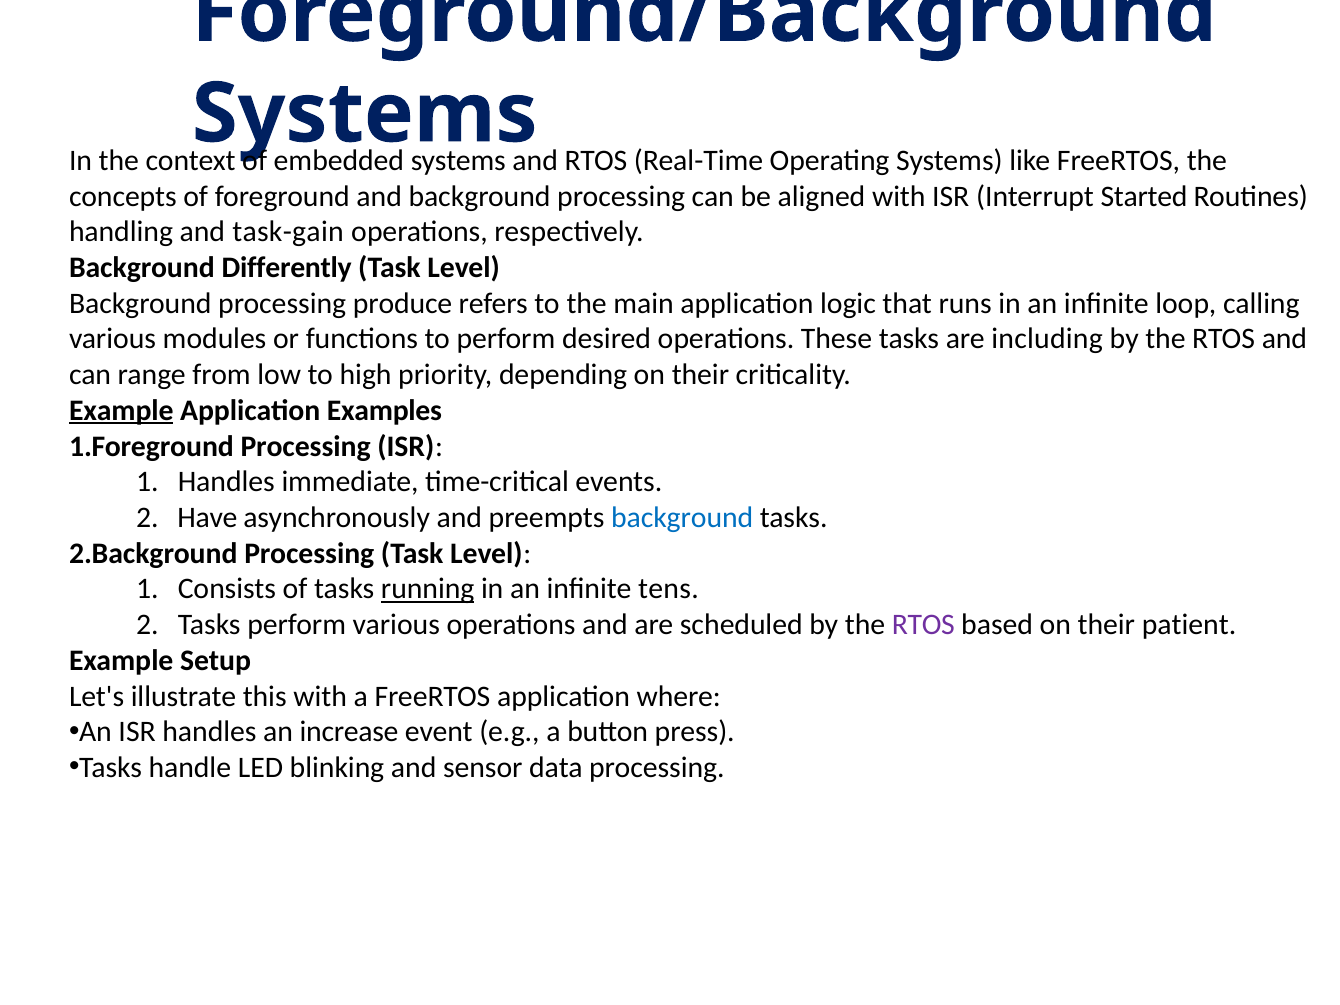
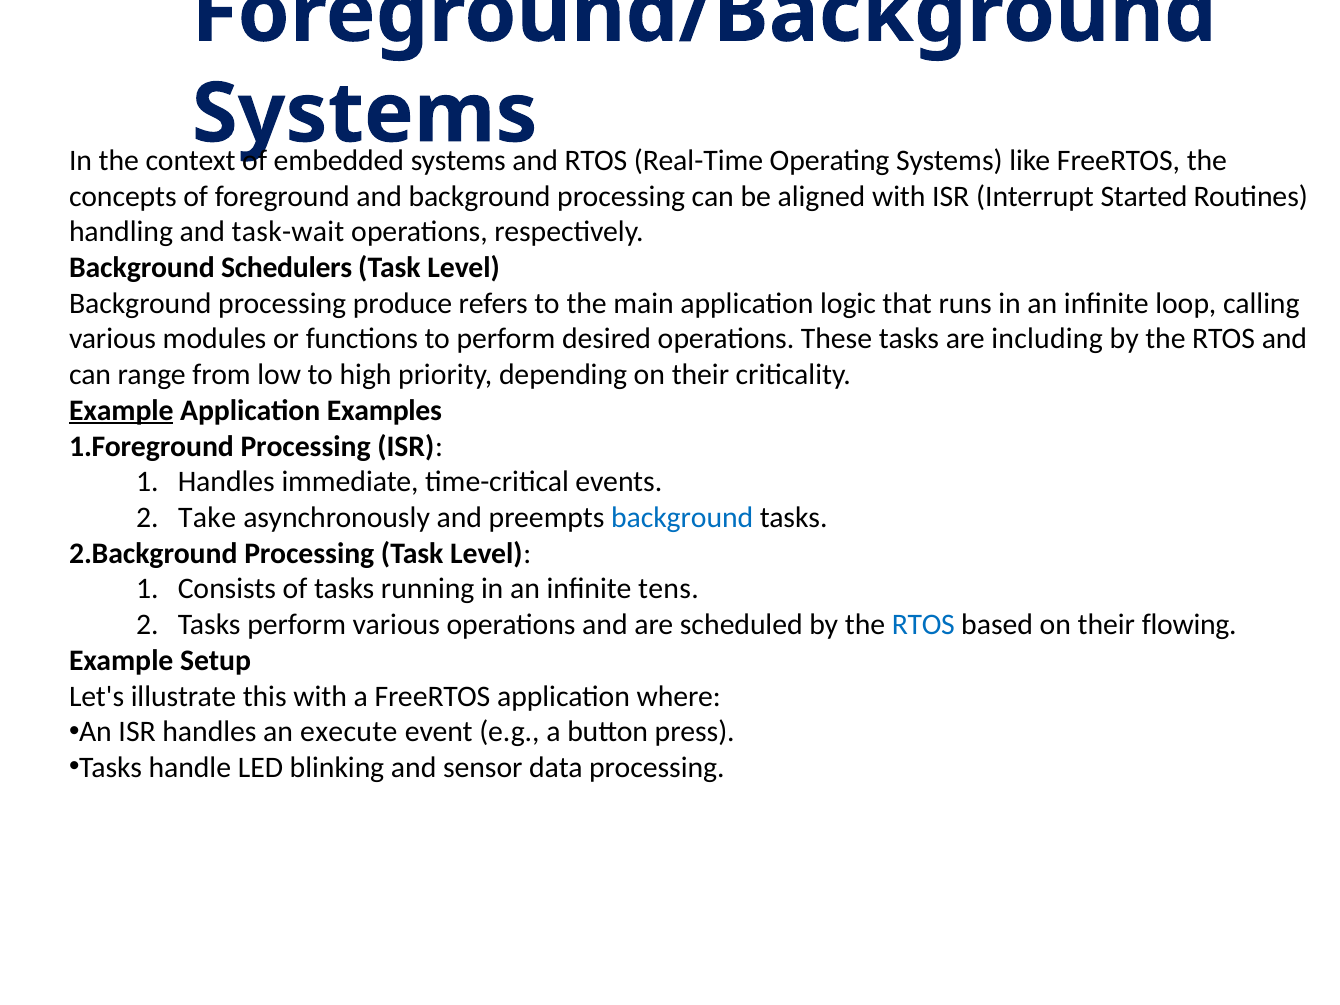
task-gain: task-gain -> task-wait (288, 232)
Differently: Differently -> Schedulers (287, 268)
Have: Have -> Take (207, 518)
running underline: present -> none (428, 589)
RTOS colour: purple -> blue (923, 625)
patient: patient -> flowing (1189, 625)
increase: increase -> execute (349, 732)
